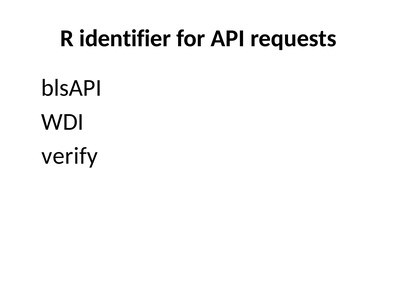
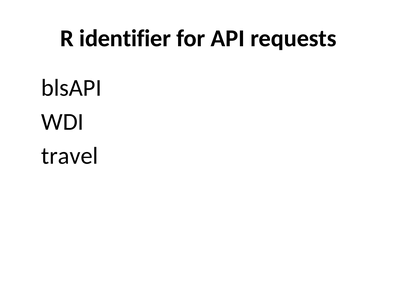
verify: verify -> travel (70, 156)
